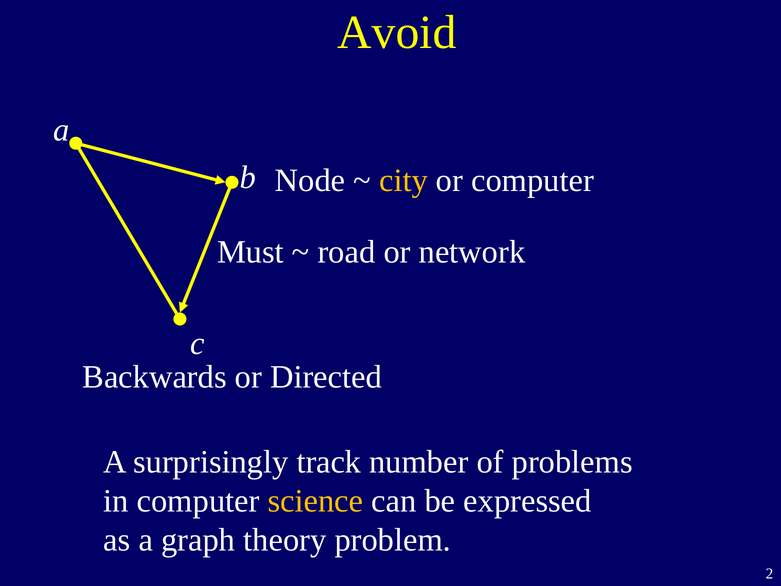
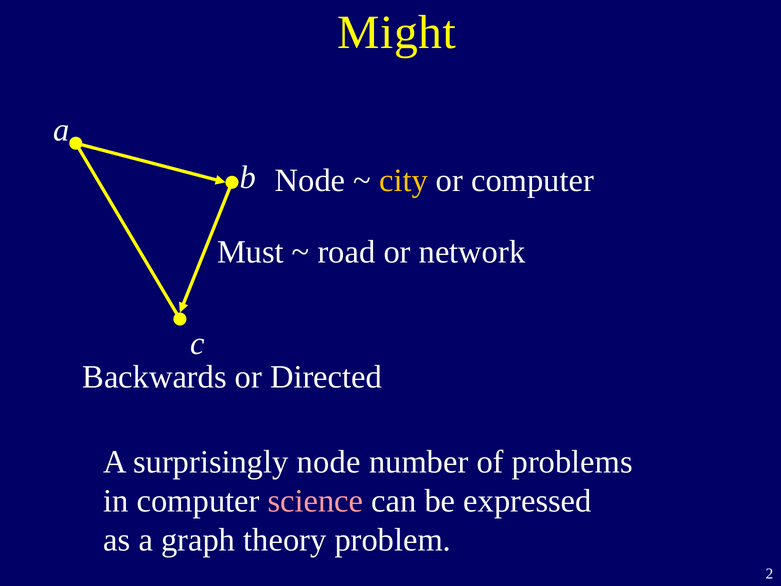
Avoid: Avoid -> Might (397, 33)
surprisingly track: track -> node (329, 462)
science colour: yellow -> pink (316, 501)
